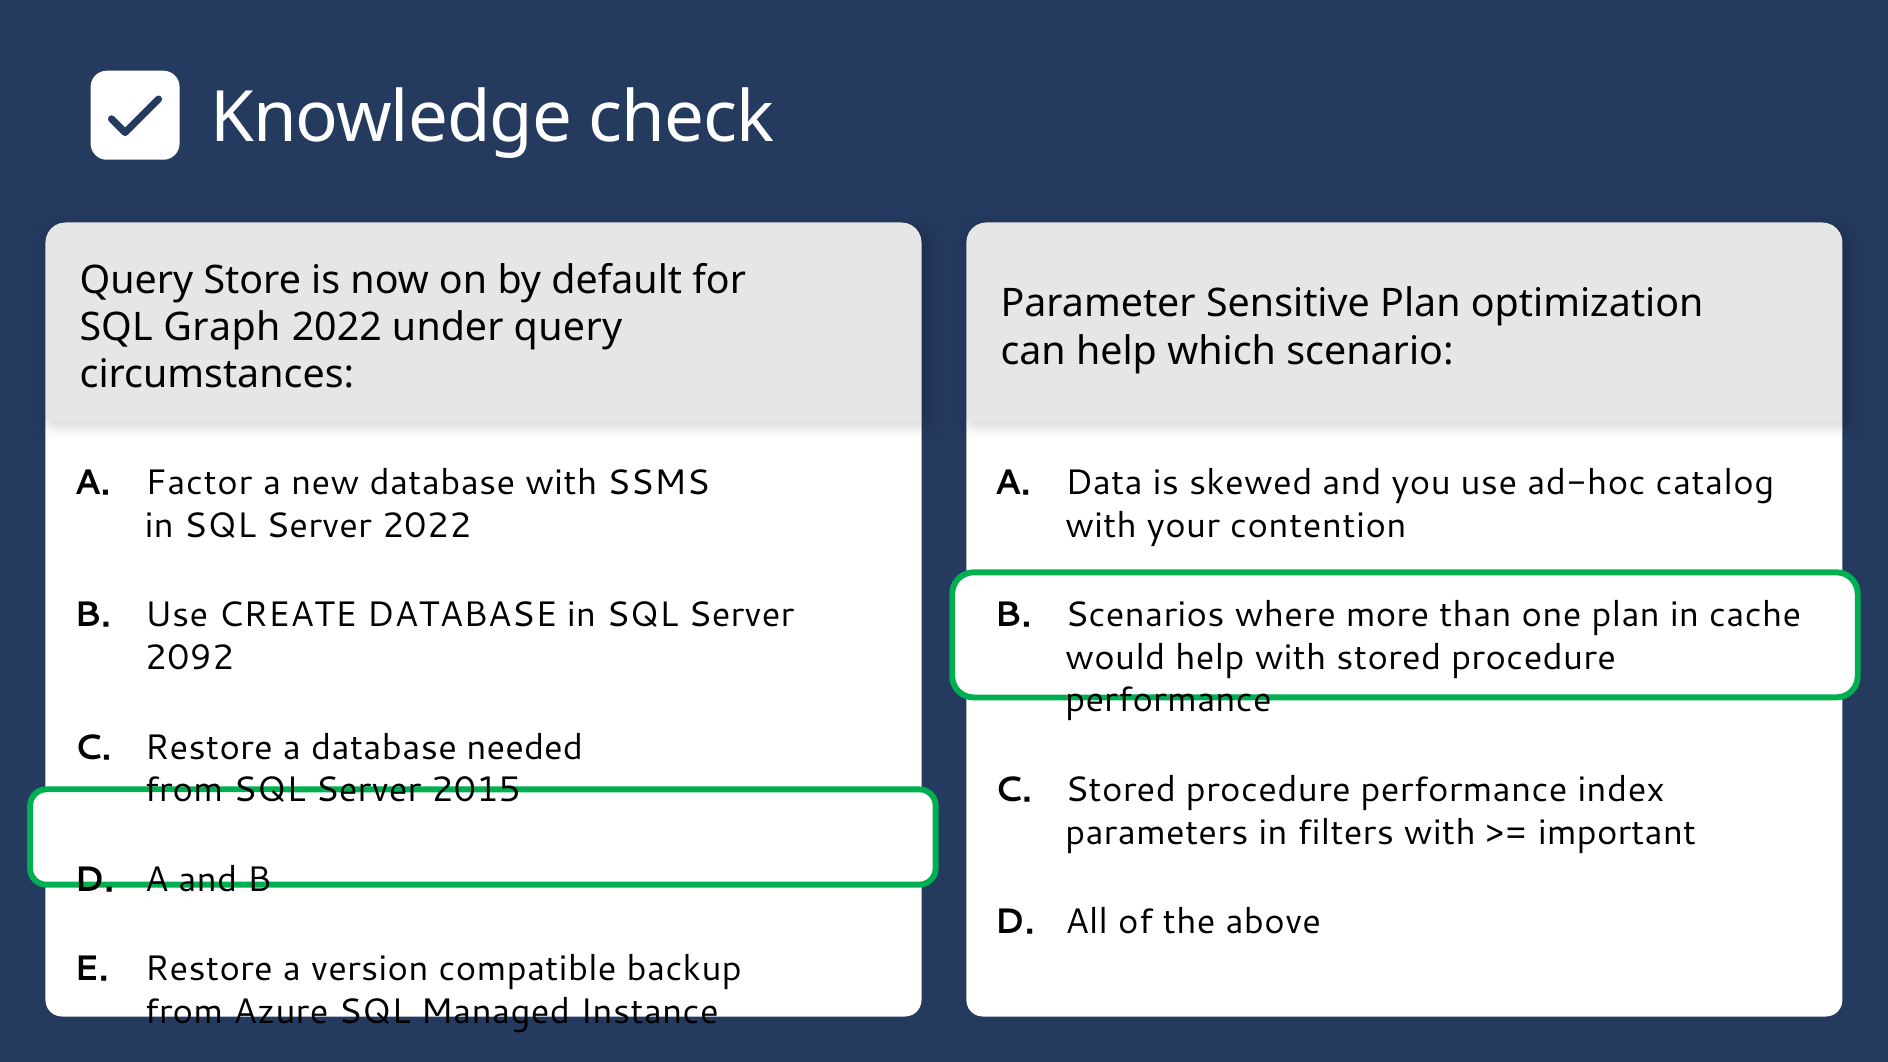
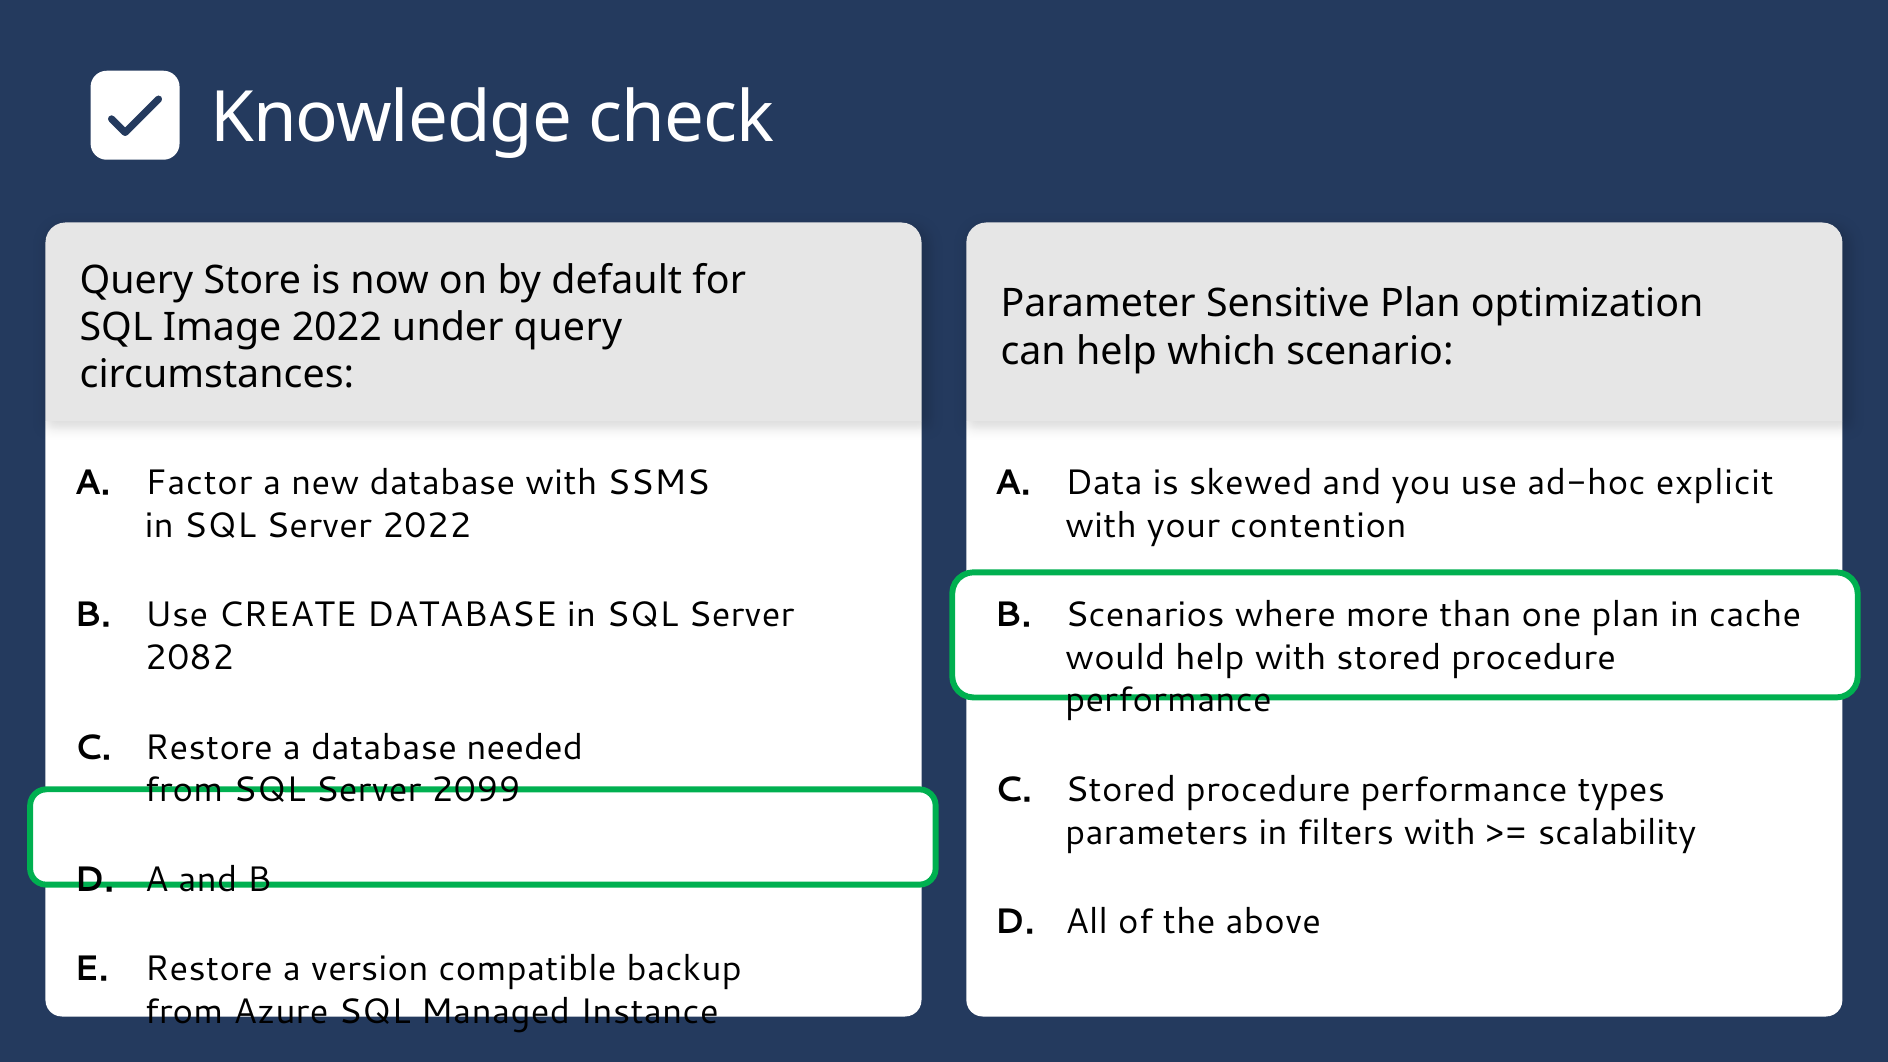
Graph: Graph -> Image (222, 328)
catalog: catalog -> explicit (1715, 483)
2092: 2092 -> 2082 (189, 658)
2015: 2015 -> 2099 (476, 790)
index: index -> types (1621, 790)
important: important -> scalability (1617, 832)
